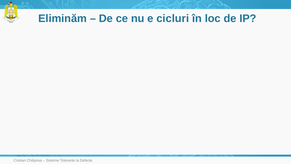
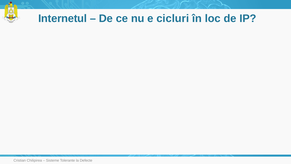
Eliminăm: Eliminăm -> Internetul (63, 19)
